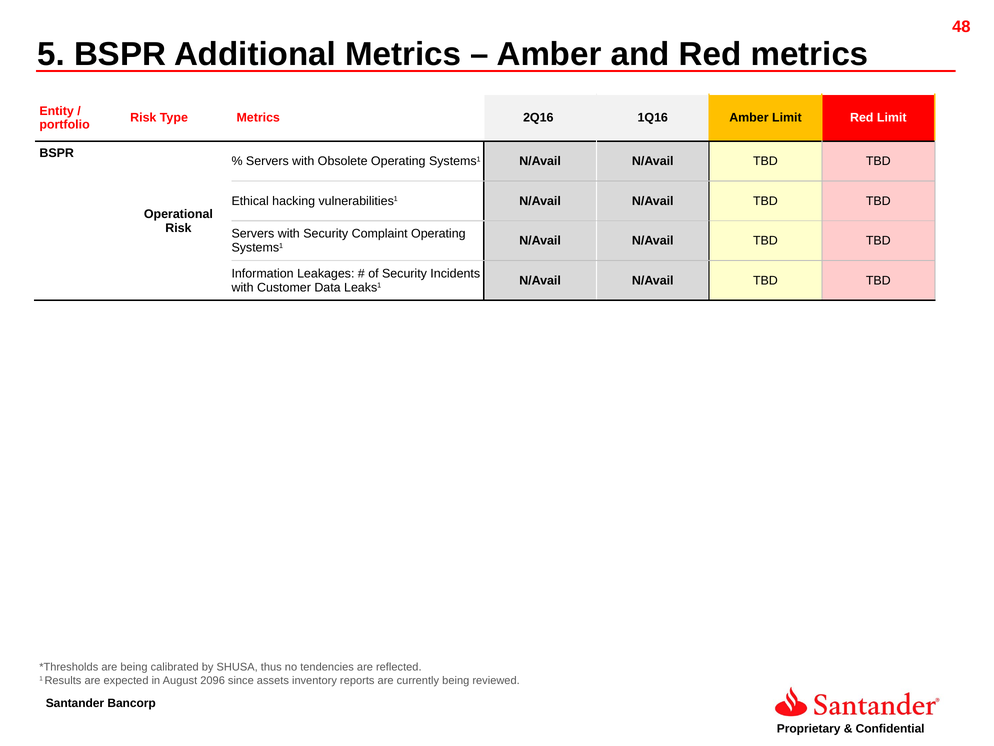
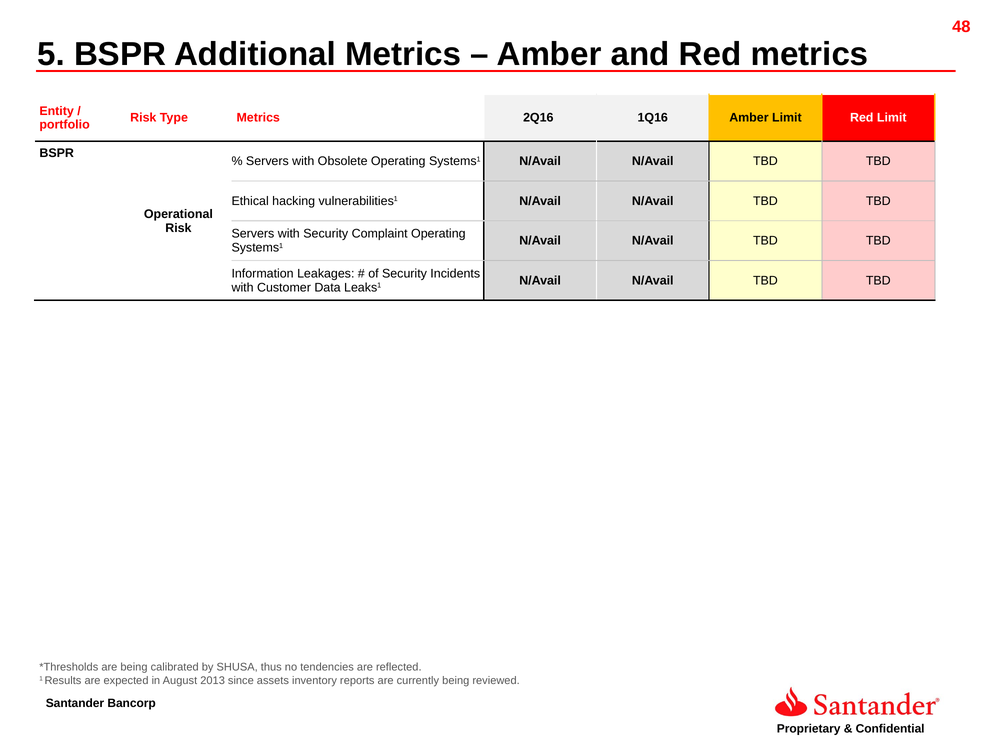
2096: 2096 -> 2013 (213, 680)
